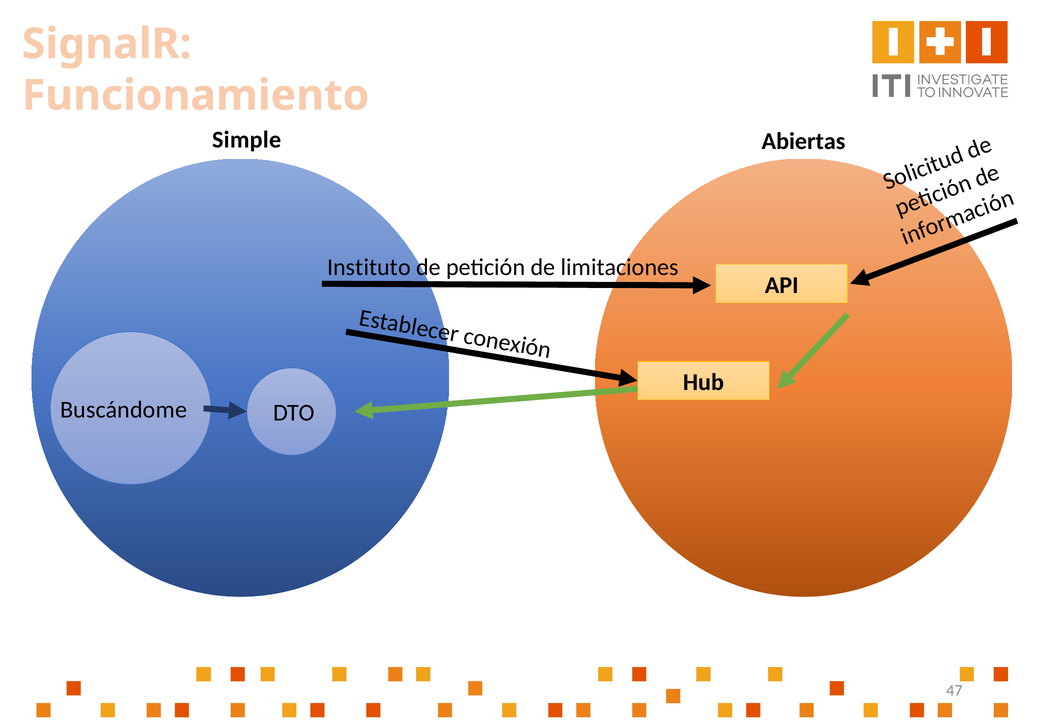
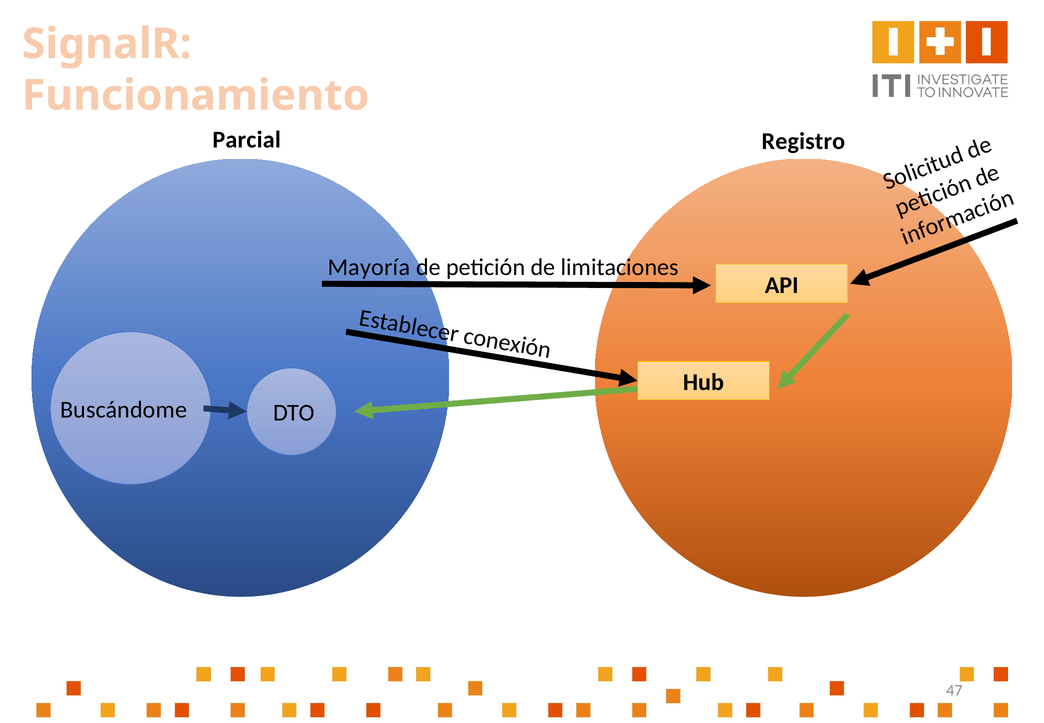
Simple: Simple -> Parcial (247, 140)
Abiertas: Abiertas -> Registro (803, 141)
Instituto: Instituto -> Mayoría (369, 267)
